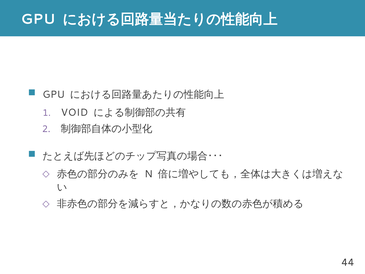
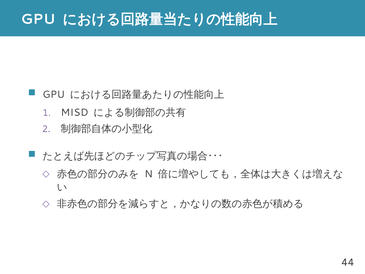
VOID: VOID -> MISD (75, 112)
